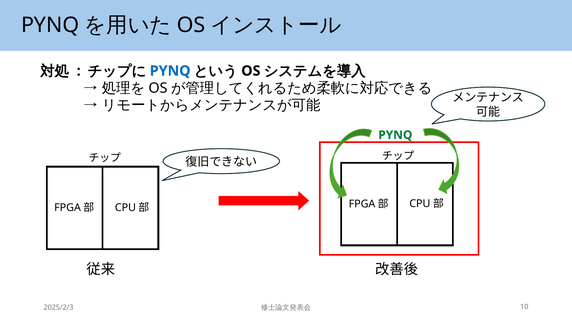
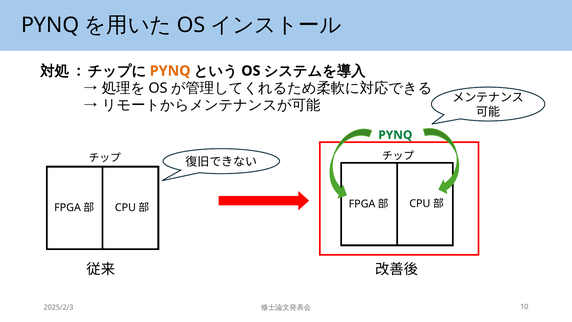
PYNQ colour: blue -> orange (170, 71)
